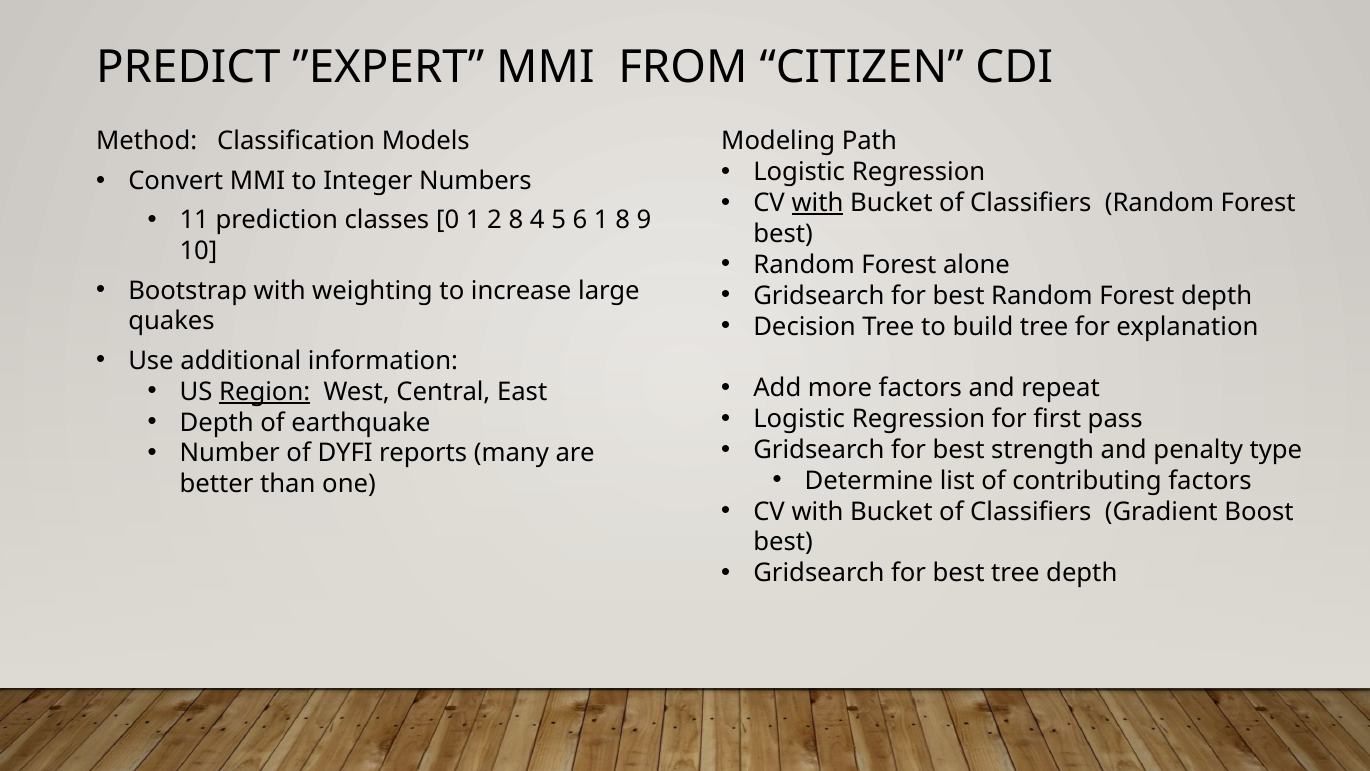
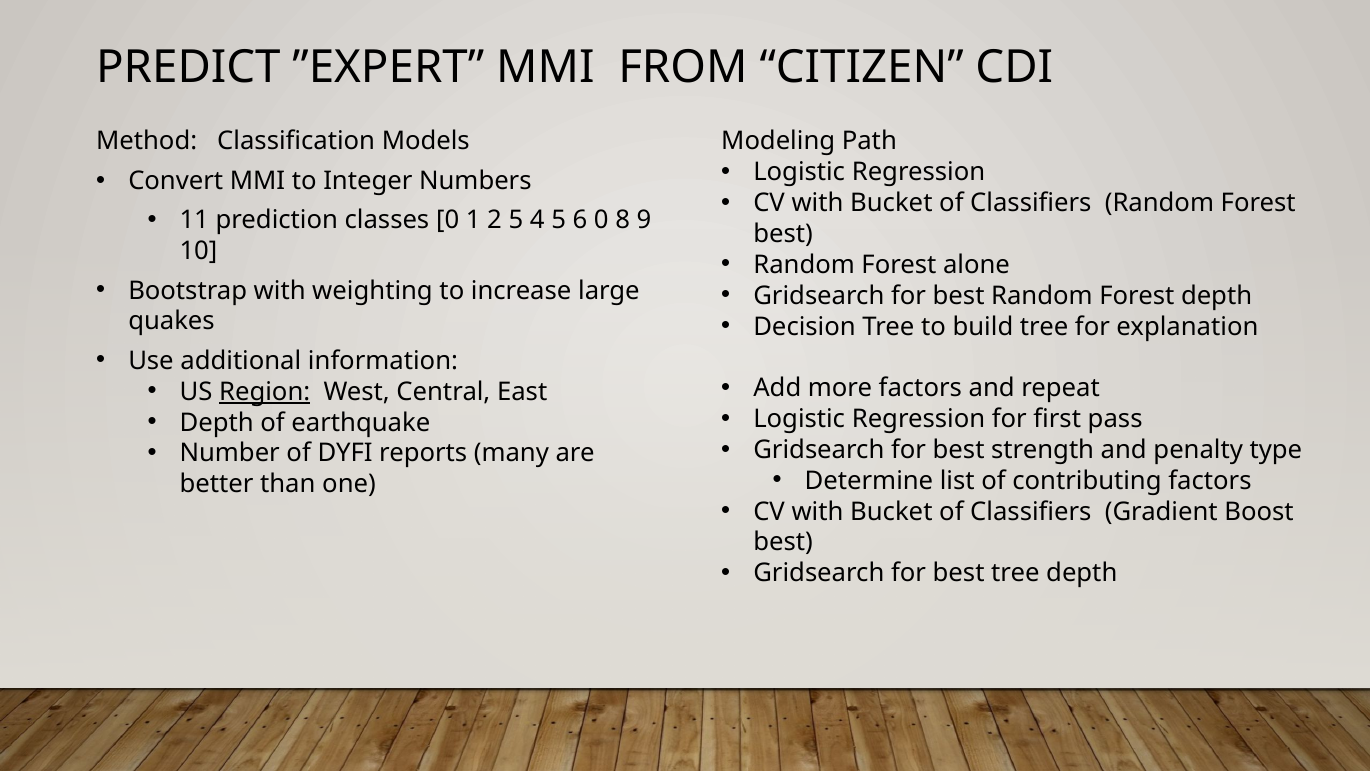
with underline: present -> none (818, 203)
2 8: 8 -> 5 (516, 220)
6 1: 1 -> 0 (601, 220)
